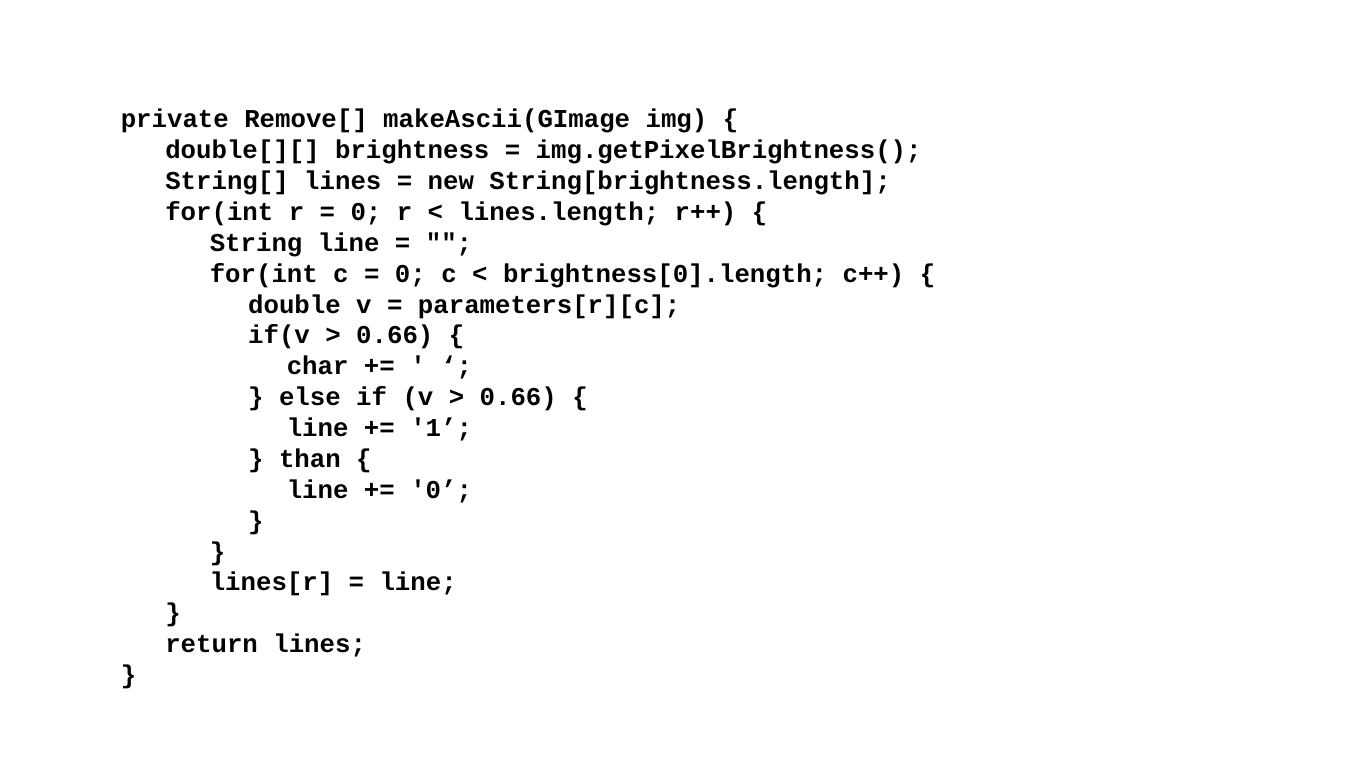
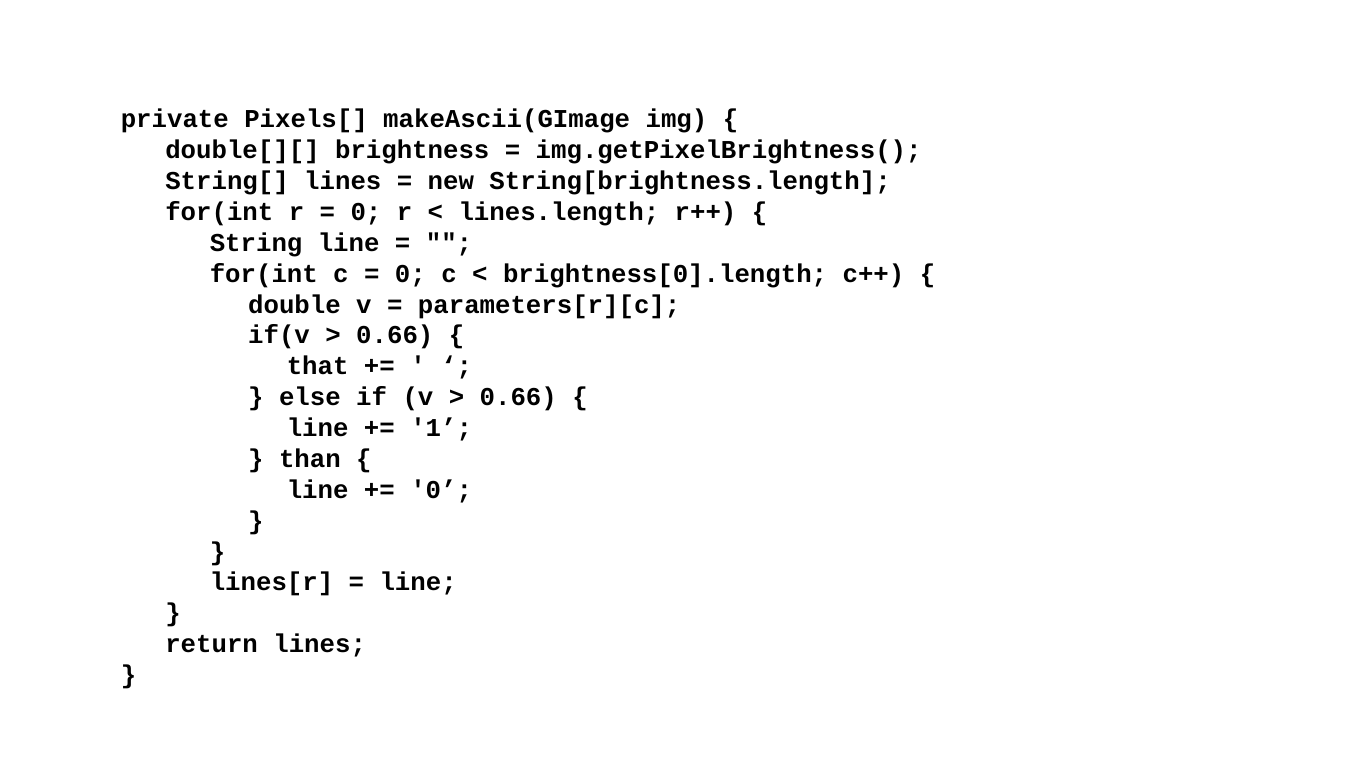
Remove[: Remove[ -> Pixels[ (306, 119)
char: char -> that (318, 366)
